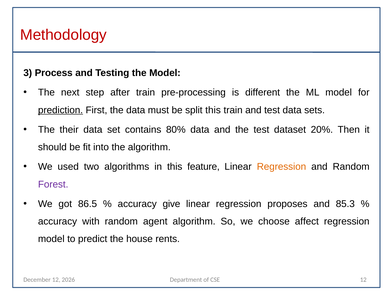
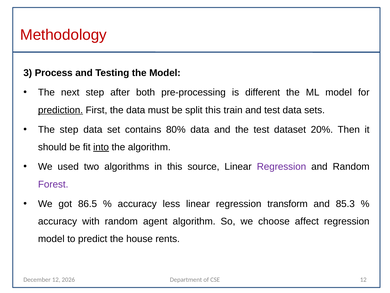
after train: train -> both (146, 92)
The their: their -> step (69, 129)
into underline: none -> present (101, 147)
feature: feature -> source (203, 166)
Regression colour: orange -> purple (281, 166)
give: give -> less (171, 203)
proposes: proposes -> transform (288, 203)
